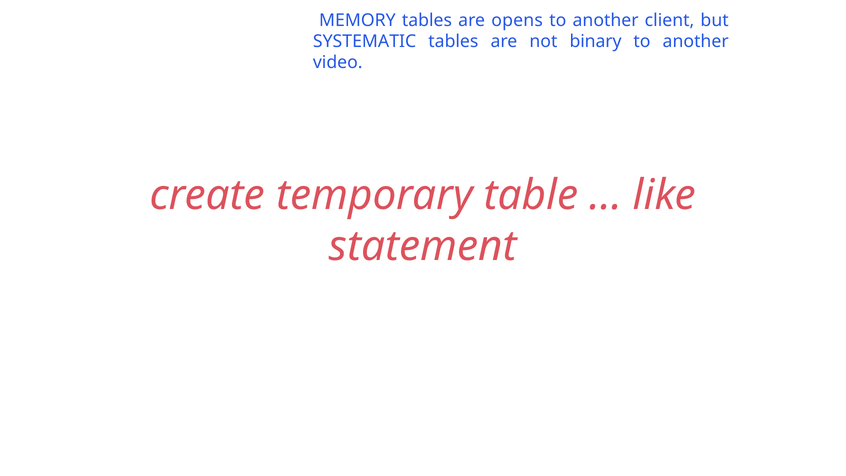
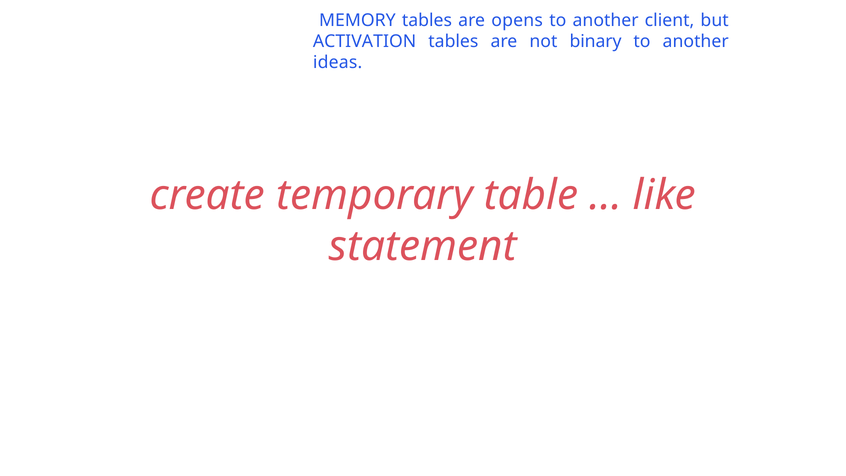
SYSTEMATIC: SYSTEMATIC -> ACTIVATION (365, 41)
video: video -> ideas (338, 63)
